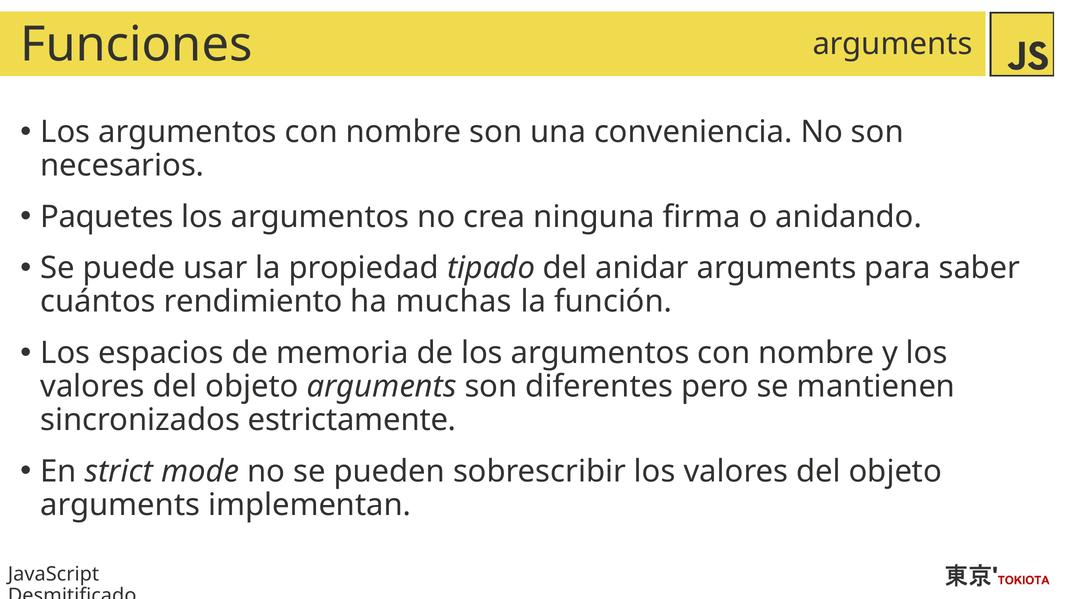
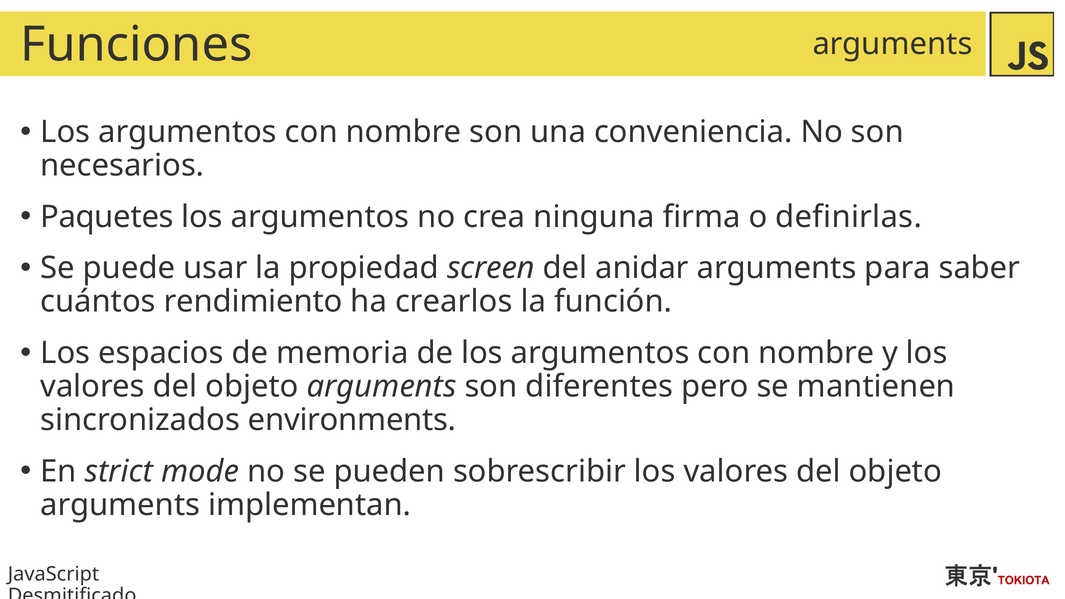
anidando: anidando -> definirlas (849, 217)
tipado: tipado -> screen (491, 268)
muchas: muchas -> crearlos (454, 302)
estrictamente: estrictamente -> environments (352, 420)
